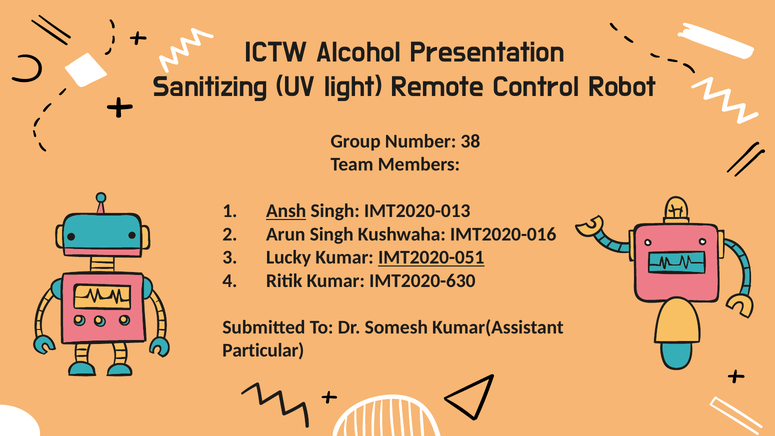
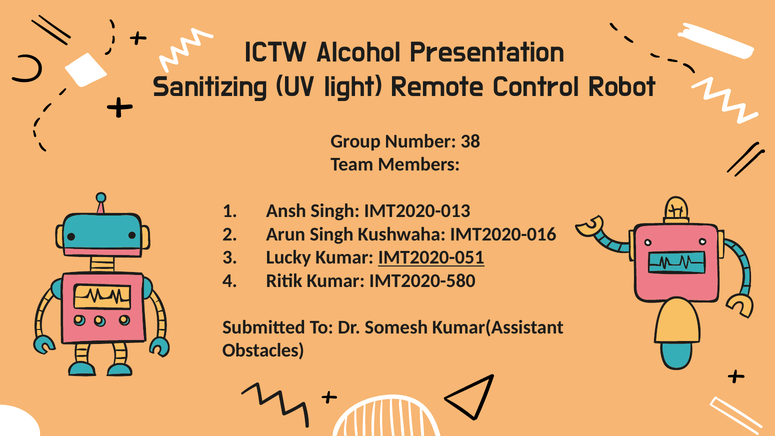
Ansh underline: present -> none (286, 211)
IMT2020-630: IMT2020-630 -> IMT2020-580 (422, 281)
Particular: Particular -> Obstacles (263, 351)
